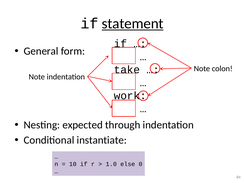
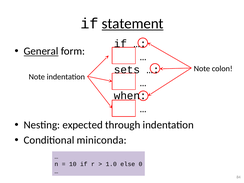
General underline: none -> present (41, 51)
take: take -> sets (127, 70)
work: work -> when (130, 96)
instantiate: instantiate -> miniconda (102, 140)
